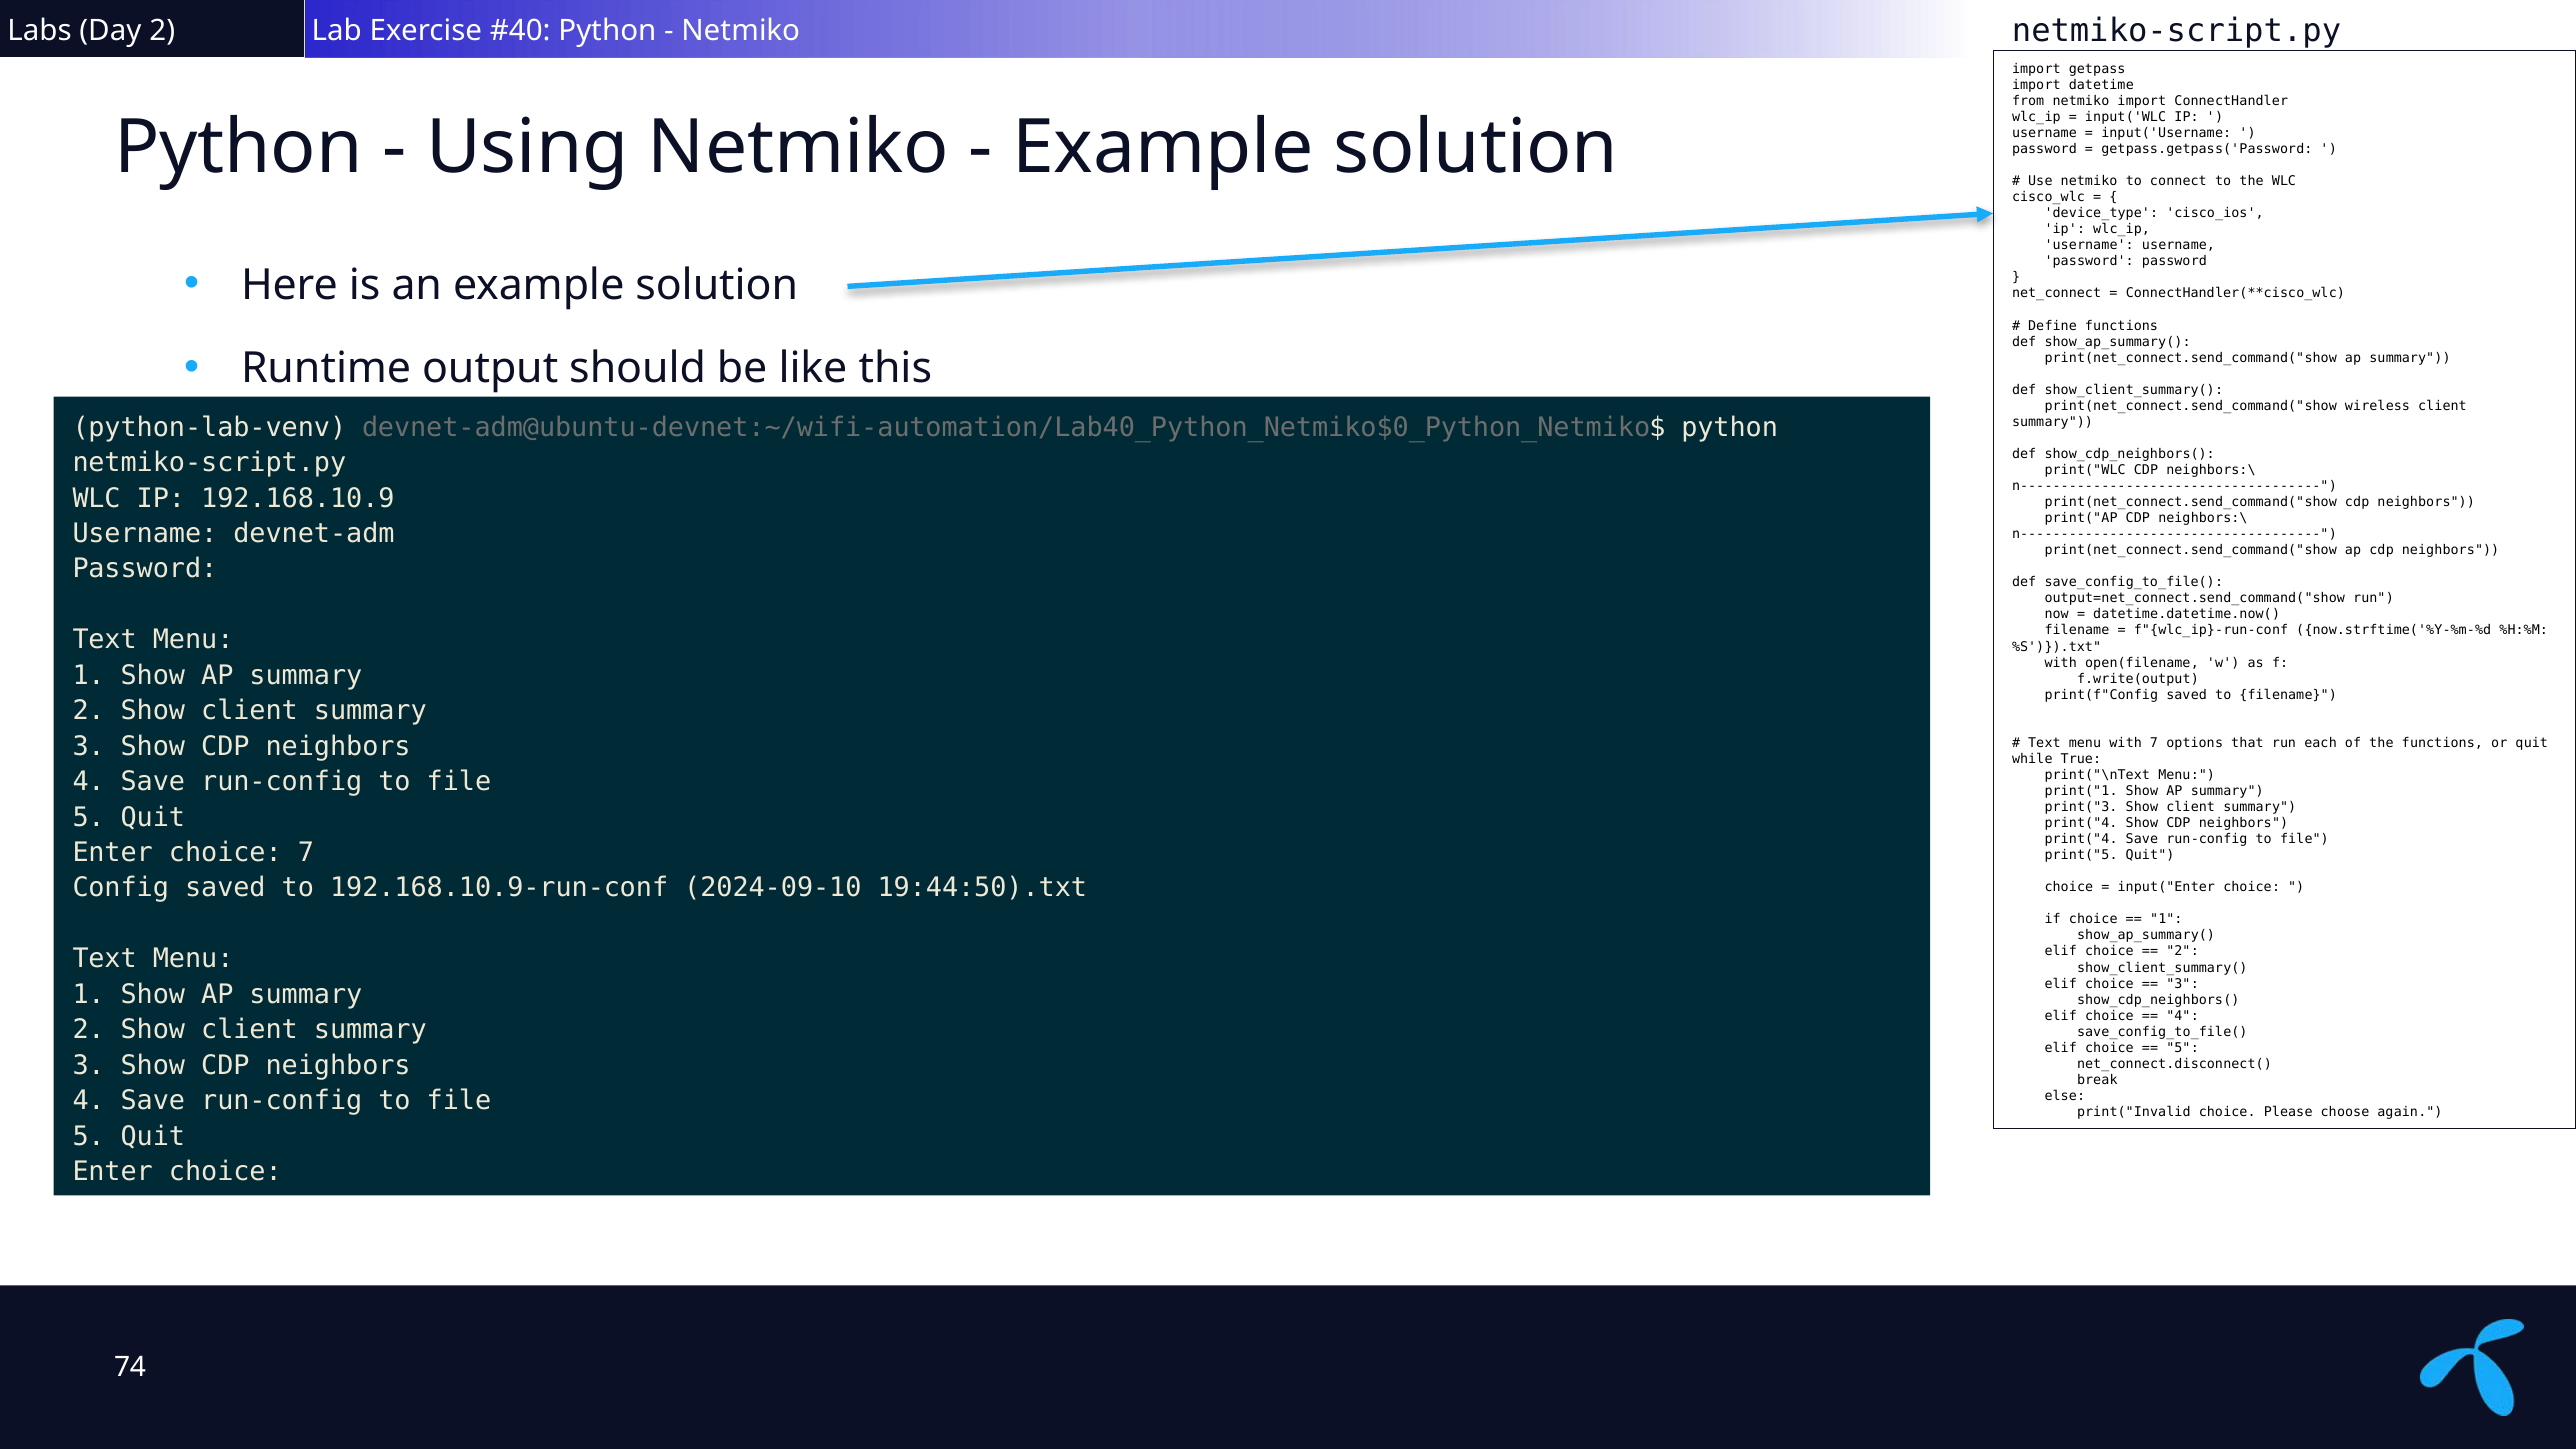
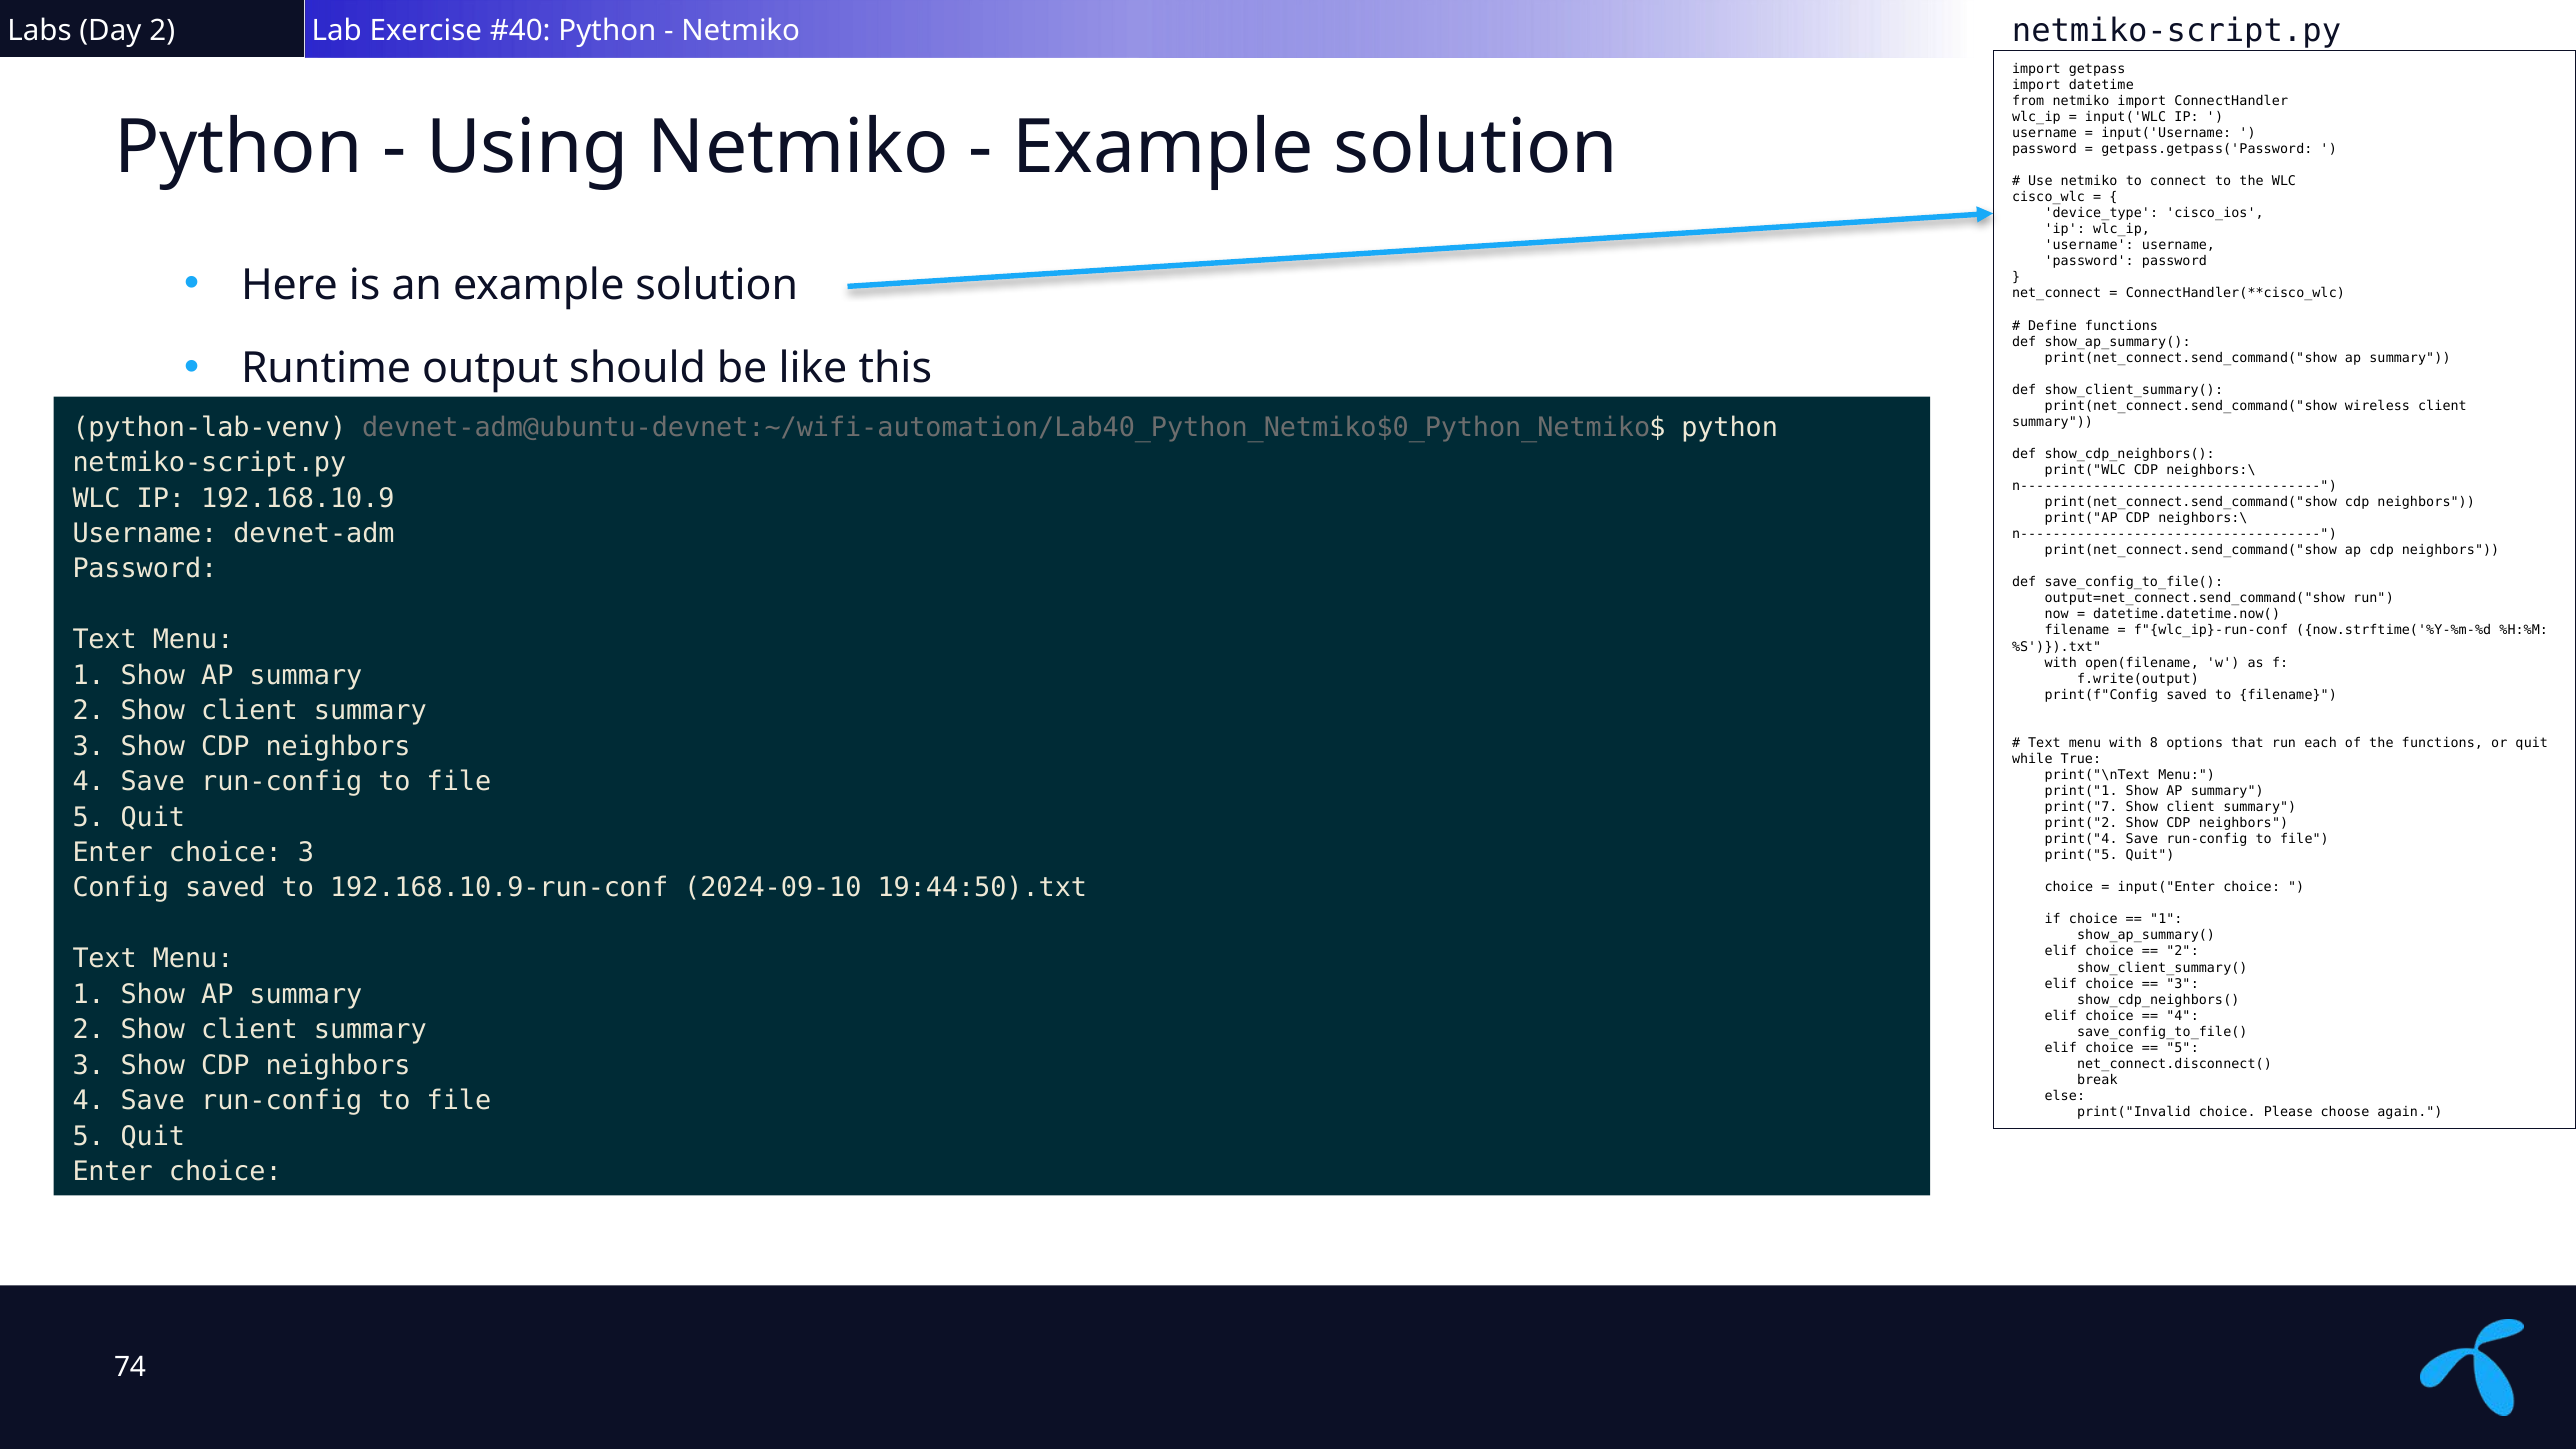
with 7: 7 -> 8 (2154, 743)
print("3: print("3 -> print("7 (2081, 807)
print("4: print("4 -> print("2 (2081, 823)
choice 7: 7 -> 3 (306, 853)
